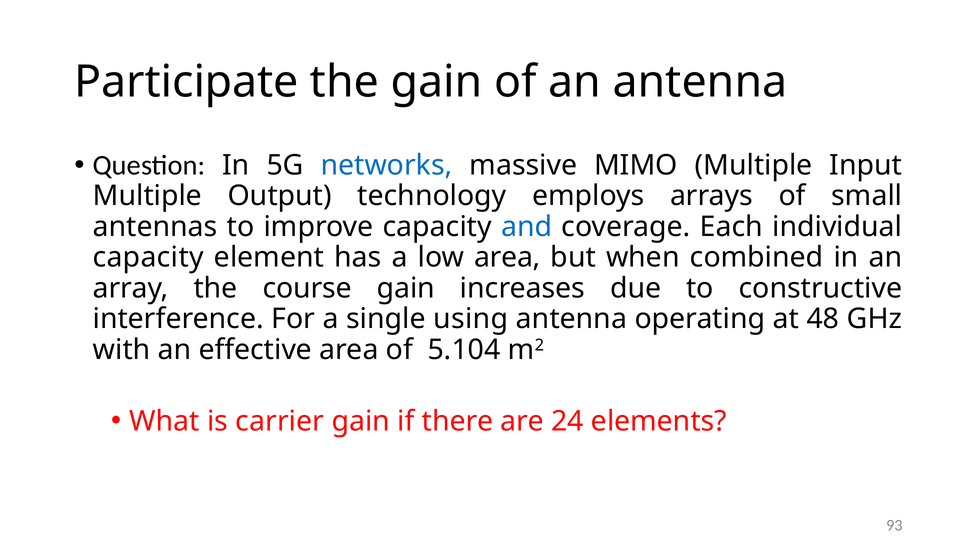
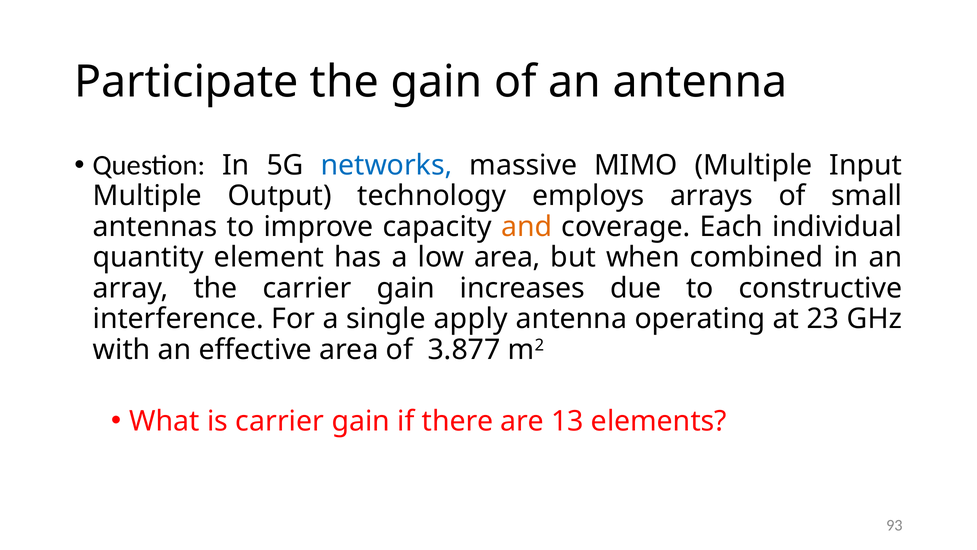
and colour: blue -> orange (527, 227)
capacity: capacity -> quantity (148, 257)
the course: course -> carrier (307, 288)
using: using -> apply (471, 319)
48: 48 -> 23 (823, 319)
5.104: 5.104 -> 3.877 (464, 349)
24: 24 -> 13 (567, 421)
